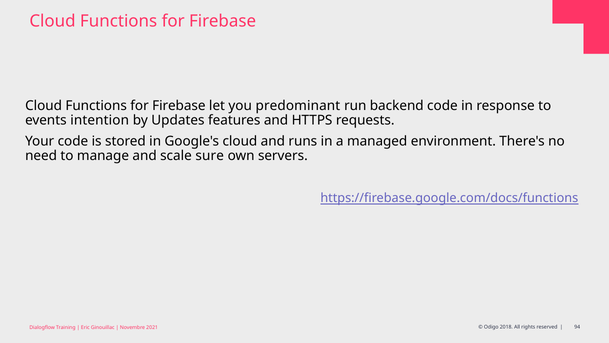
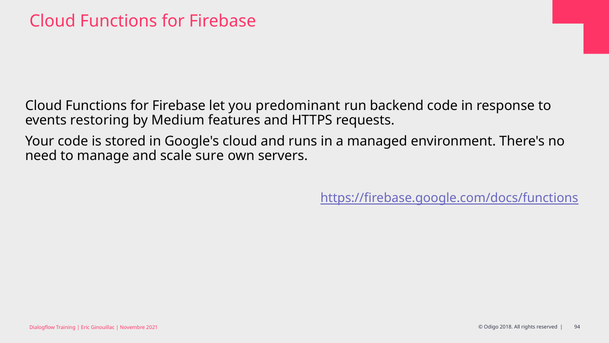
intention: intention -> restoring (100, 120)
Updates: Updates -> Medium (178, 120)
